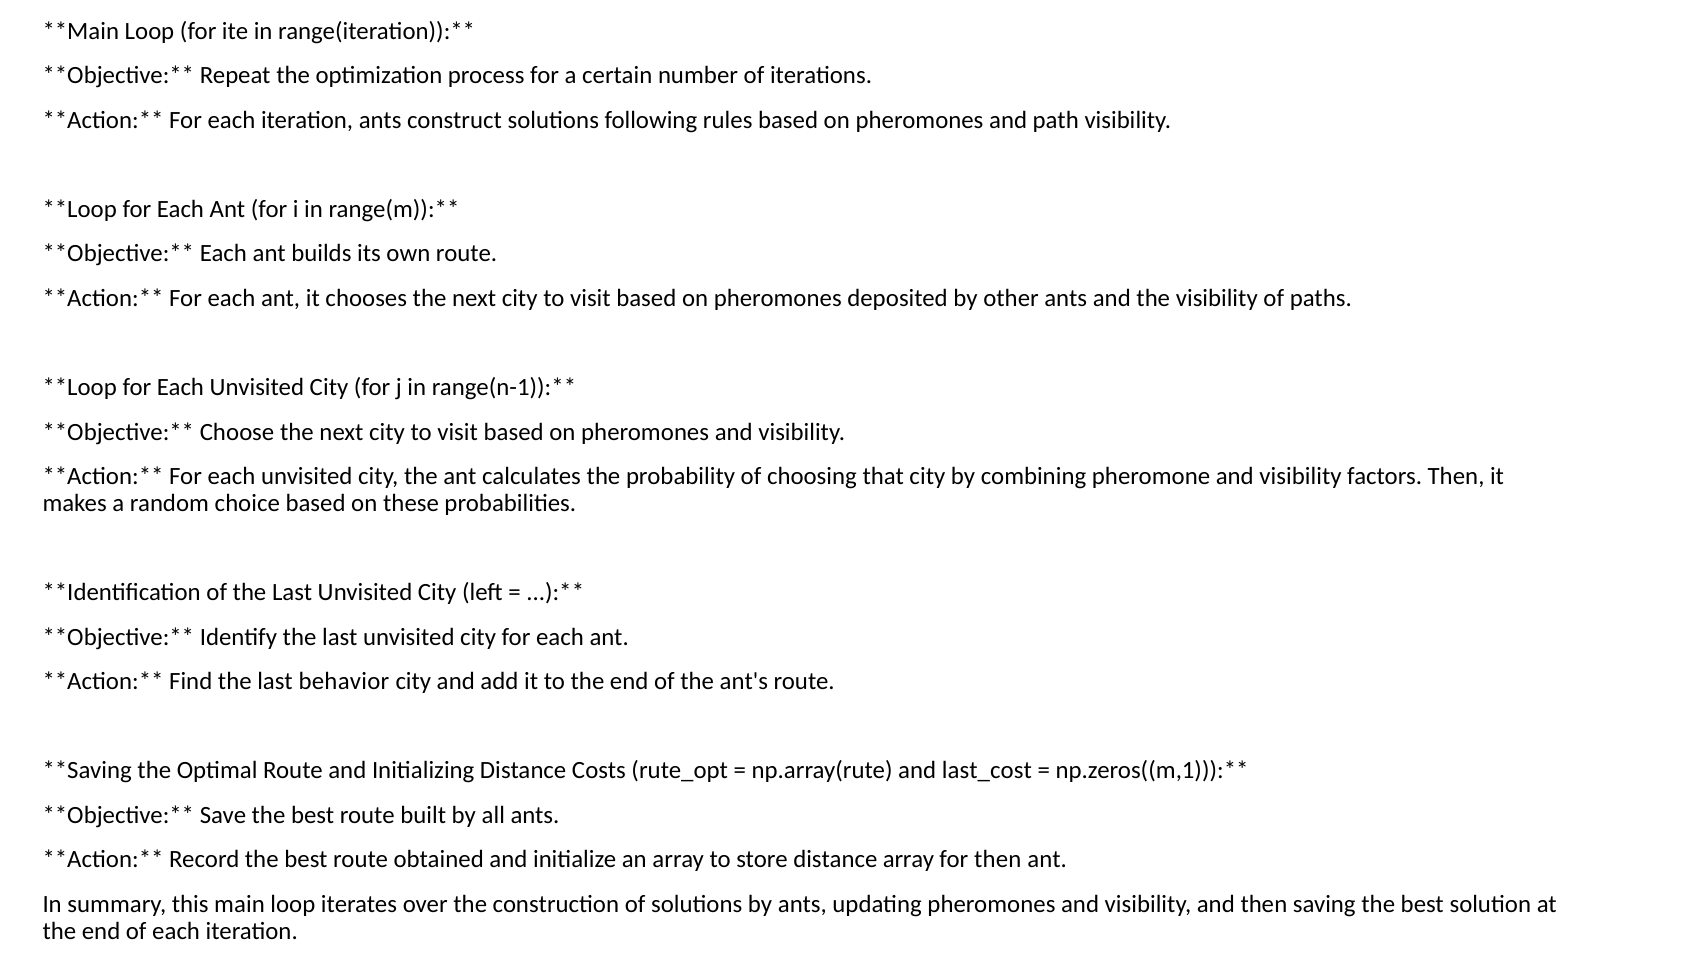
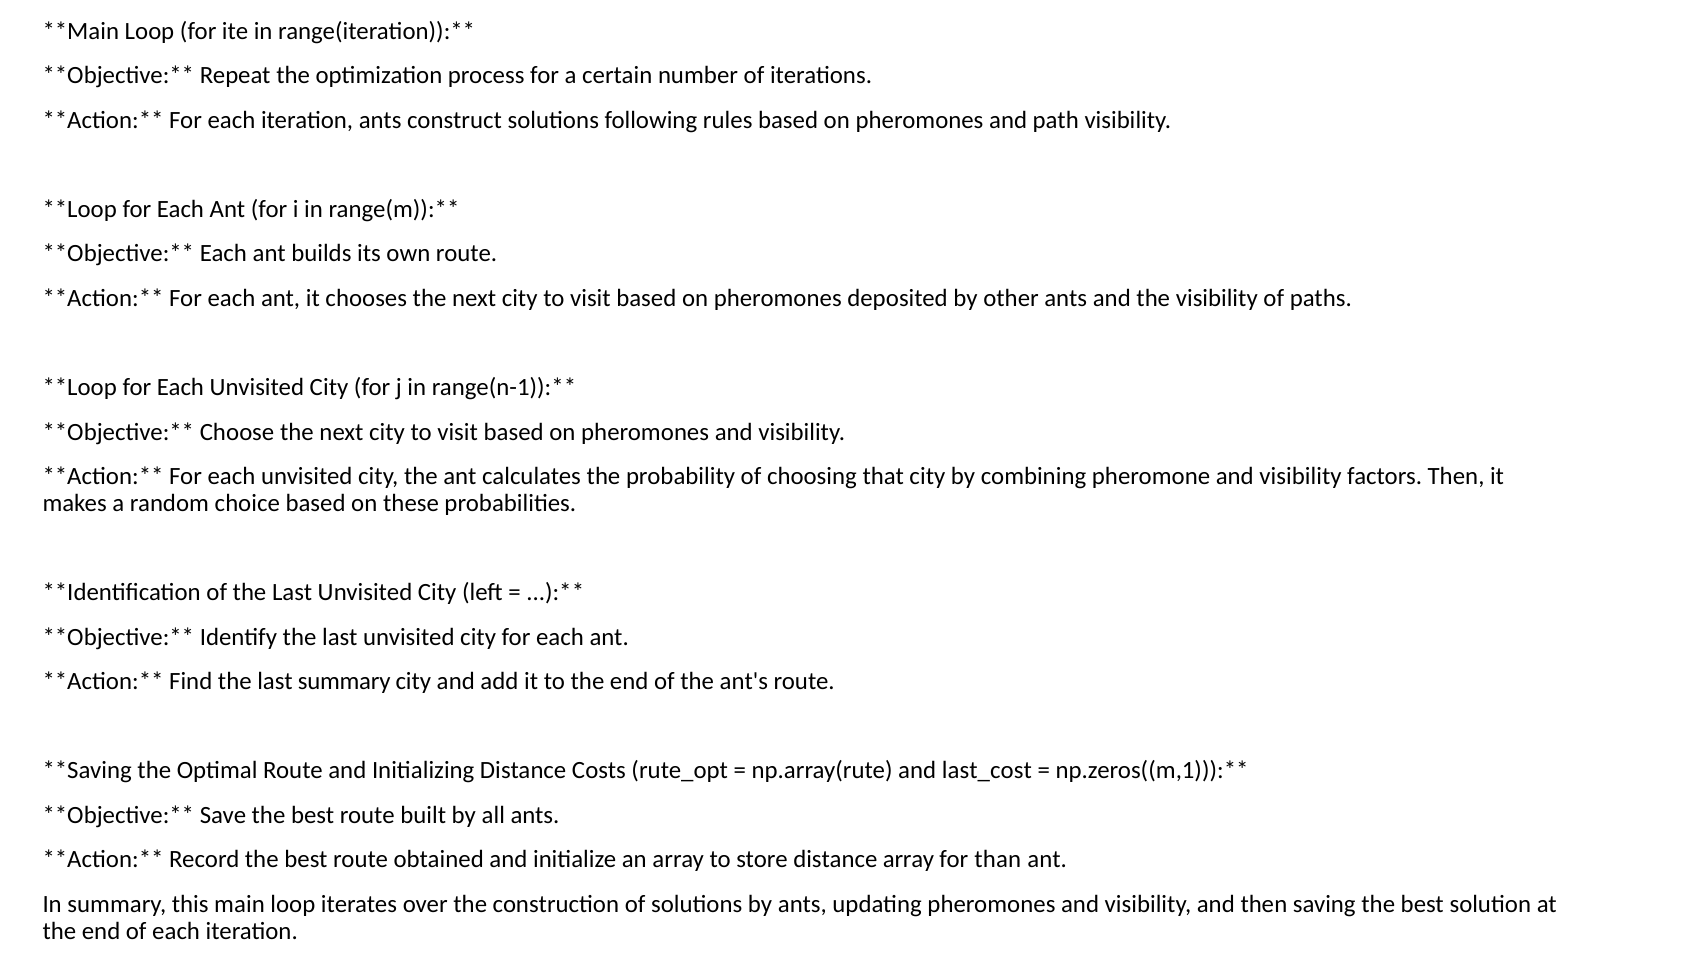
last behavior: behavior -> summary (344, 681)
for then: then -> than (998, 860)
